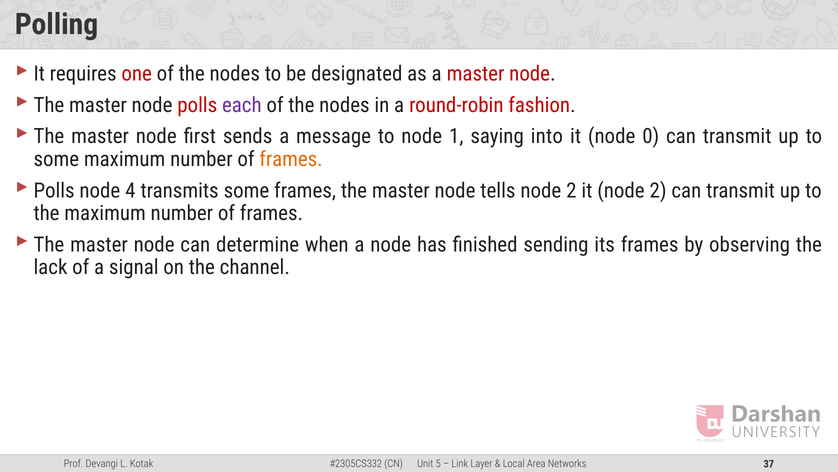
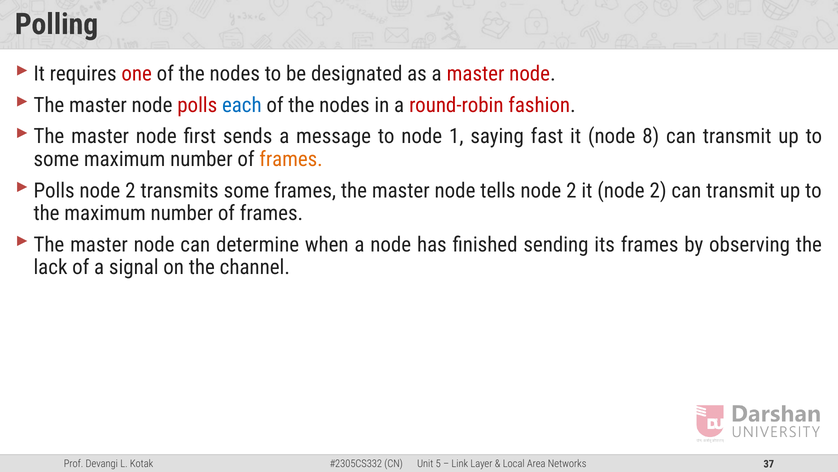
each colour: purple -> blue (242, 105)
into: into -> fast (547, 136)
0: 0 -> 8 (651, 136)
4: 4 -> 2 (130, 190)
